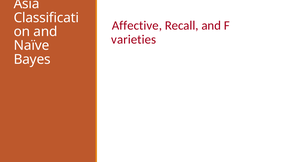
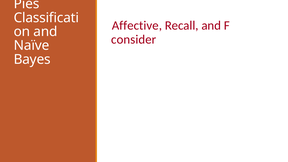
Asia: Asia -> Pies (27, 4)
varieties: varieties -> consider (134, 39)
